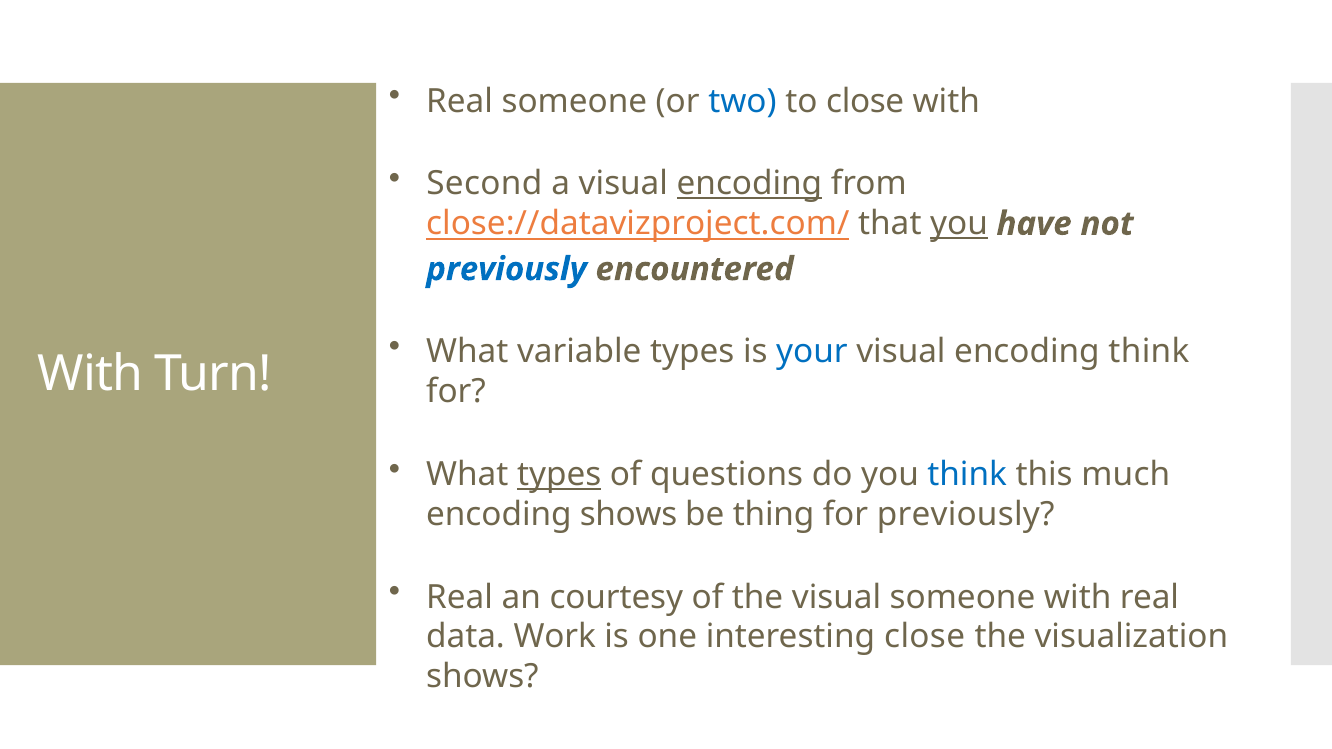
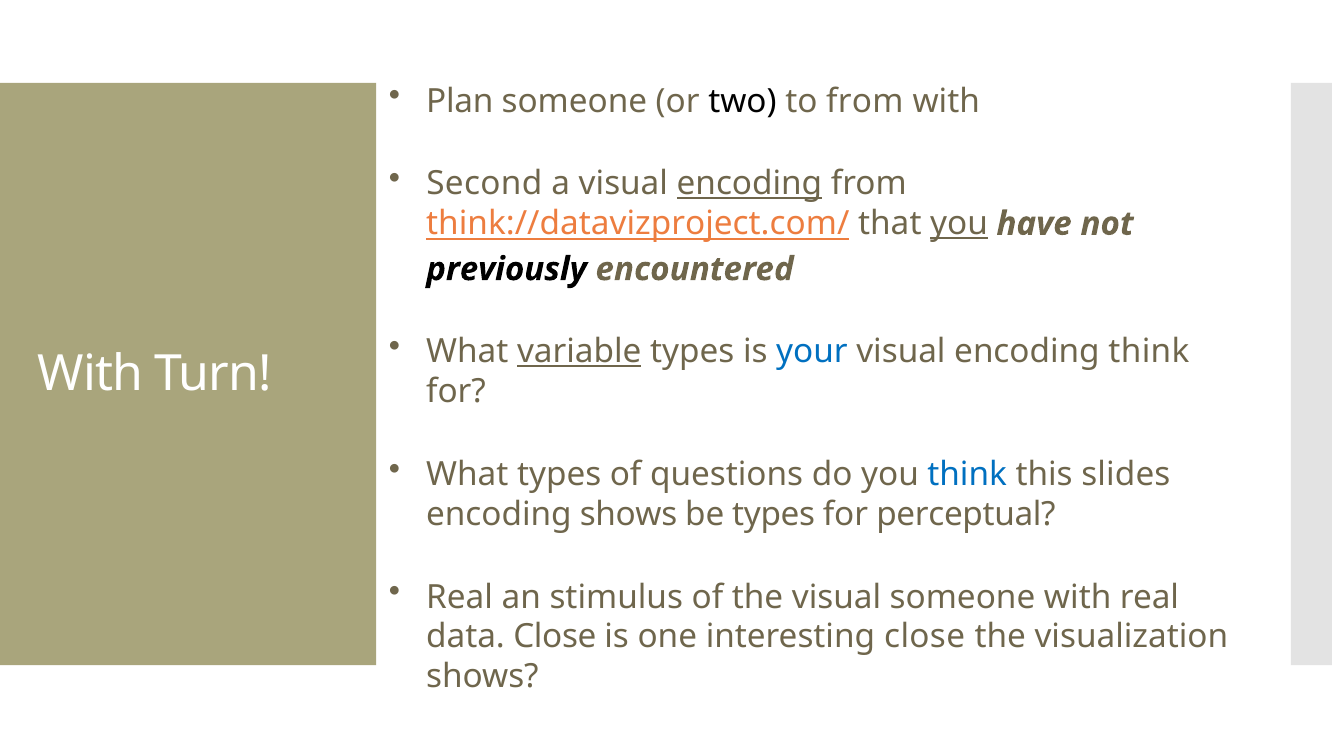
Real: Real -> Plan (460, 101)
two colour: blue -> black (742, 101)
to close: close -> from (865, 101)
close://datavizproject.com/: close://datavizproject.com/ -> think://datavizproject.com/ (638, 224)
previously colour: blue -> black (507, 269)
variable underline: none -> present (579, 352)
types underline: present -> none (559, 475)
much: much -> slides (1126, 475)
be thing: thing -> types (774, 515)
for previously: previously -> perceptual (966, 515)
courtesy: courtesy -> stimulus (616, 597)
data Work: Work -> Close (555, 637)
